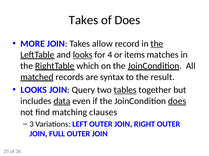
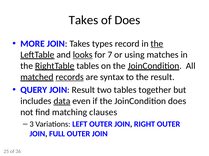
allow: allow -> types (102, 44)
4: 4 -> 7 (110, 55)
items: items -> using (135, 55)
which: which -> tables (88, 66)
records underline: none -> present (70, 77)
LOOKS: LOOKS -> QUERY (34, 90)
JOIN Query: Query -> Result (83, 90)
tables underline: present -> none (125, 90)
does underline: present -> none (177, 102)
